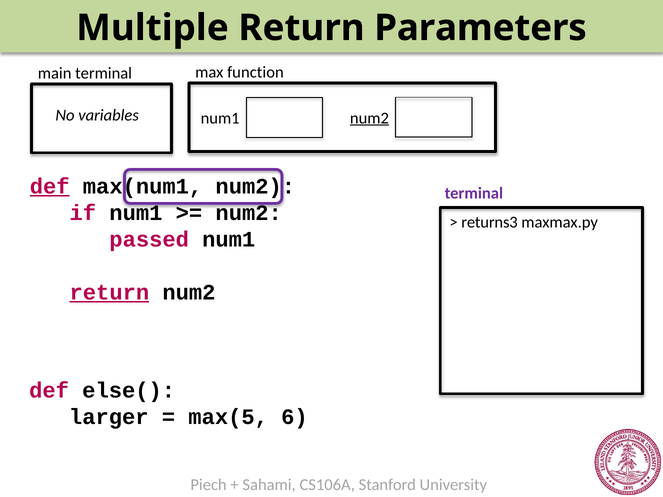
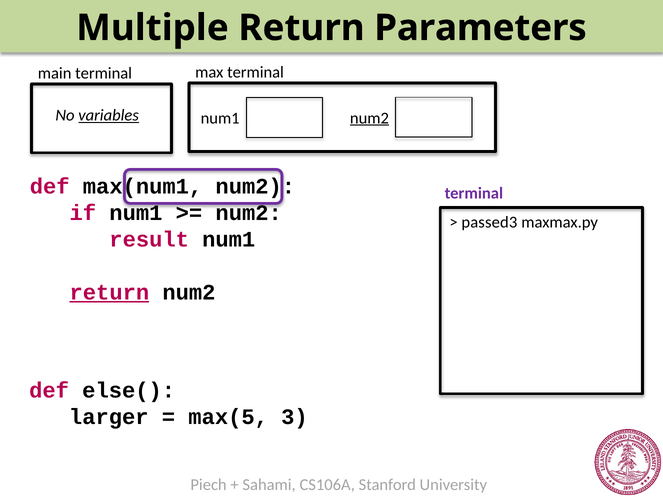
max function: function -> terminal (256, 72)
variables underline: none -> present (109, 115)
def underline: present -> none (50, 186)
returns3: returns3 -> passed3 (489, 222)
passed: passed -> result (149, 239)
6: 6 -> 3 (294, 417)
